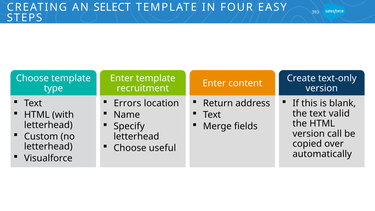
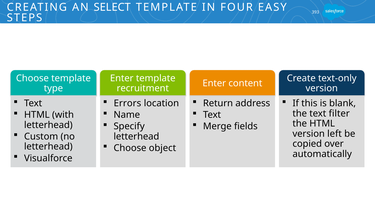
valid: valid -> filter (339, 113)
call: call -> left (335, 134)
useful: useful -> object (162, 148)
